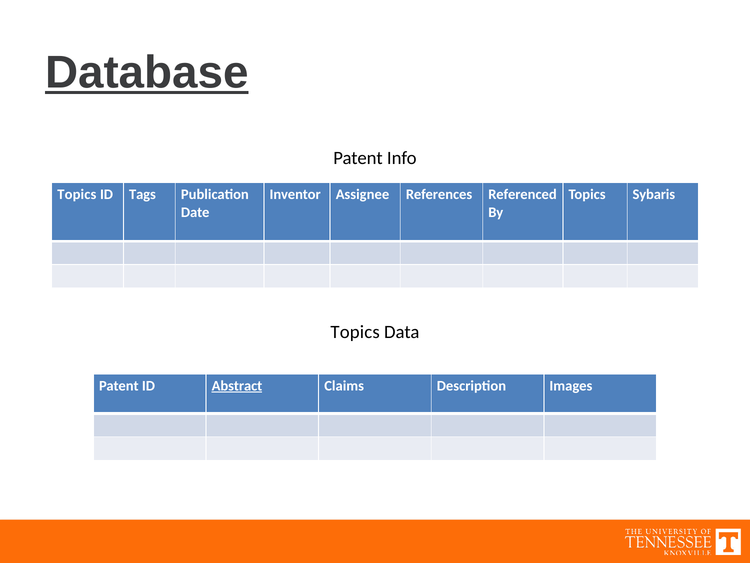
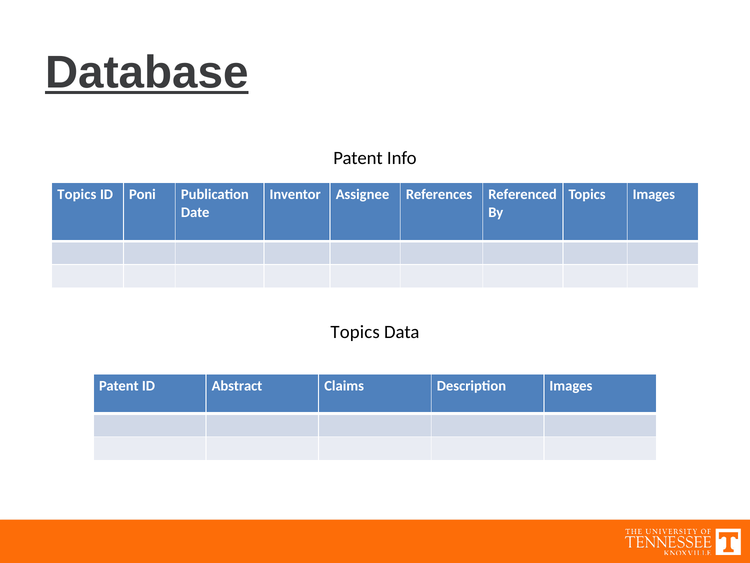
Tags: Tags -> Poni (142, 194)
Topics Sybaris: Sybaris -> Images (654, 194)
Abstract underline: present -> none (237, 386)
